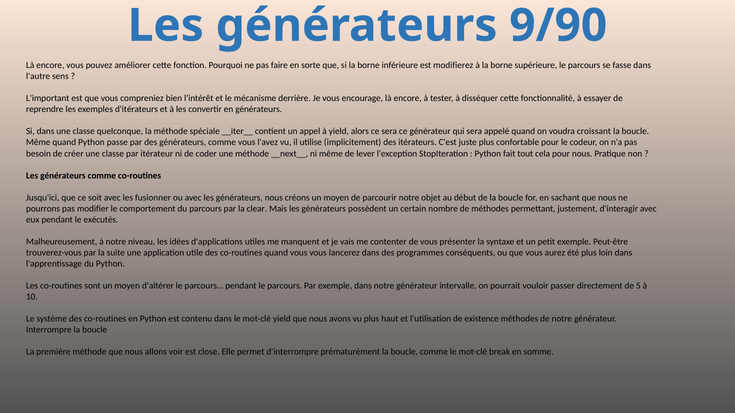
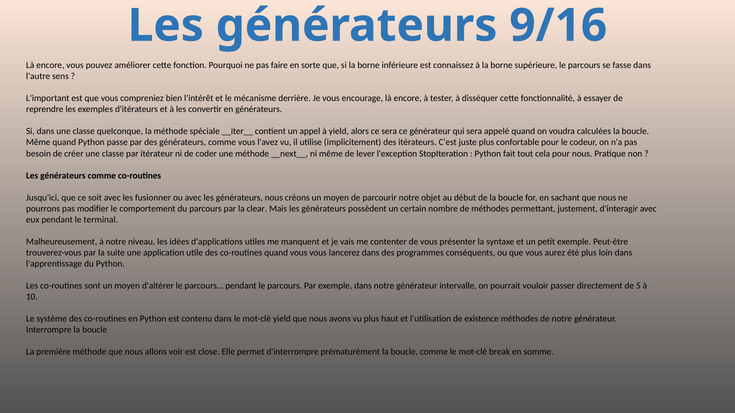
9/90: 9/90 -> 9/16 (558, 26)
modifierez: modifierez -> connaissez (453, 65)
croissant: croissant -> calculées (594, 132)
exécutés: exécutés -> terminal (101, 220)
